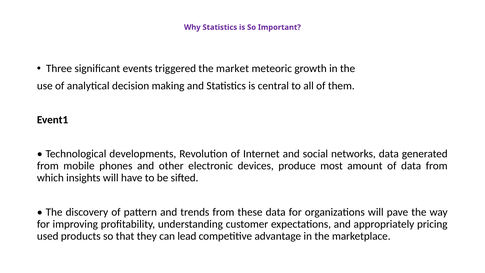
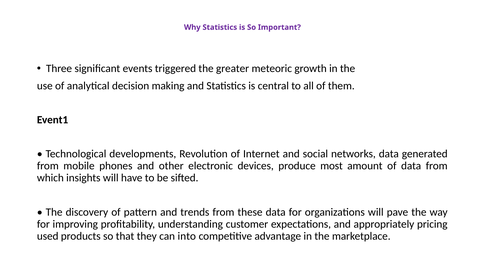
market: market -> greater (233, 69)
lead: lead -> into (187, 236)
